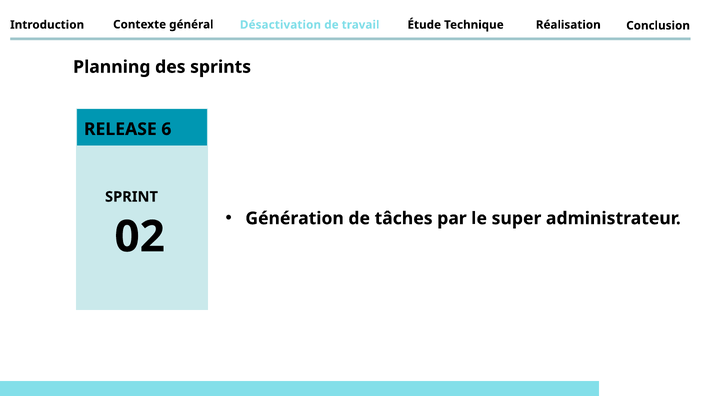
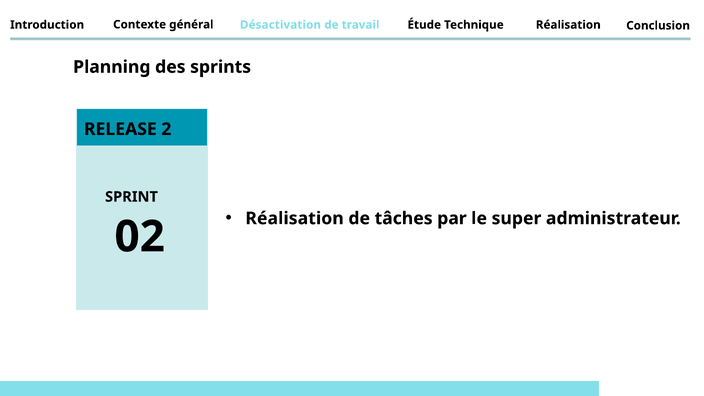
6: 6 -> 2 (166, 129)
Génération: Génération -> Réalisation (295, 218)
